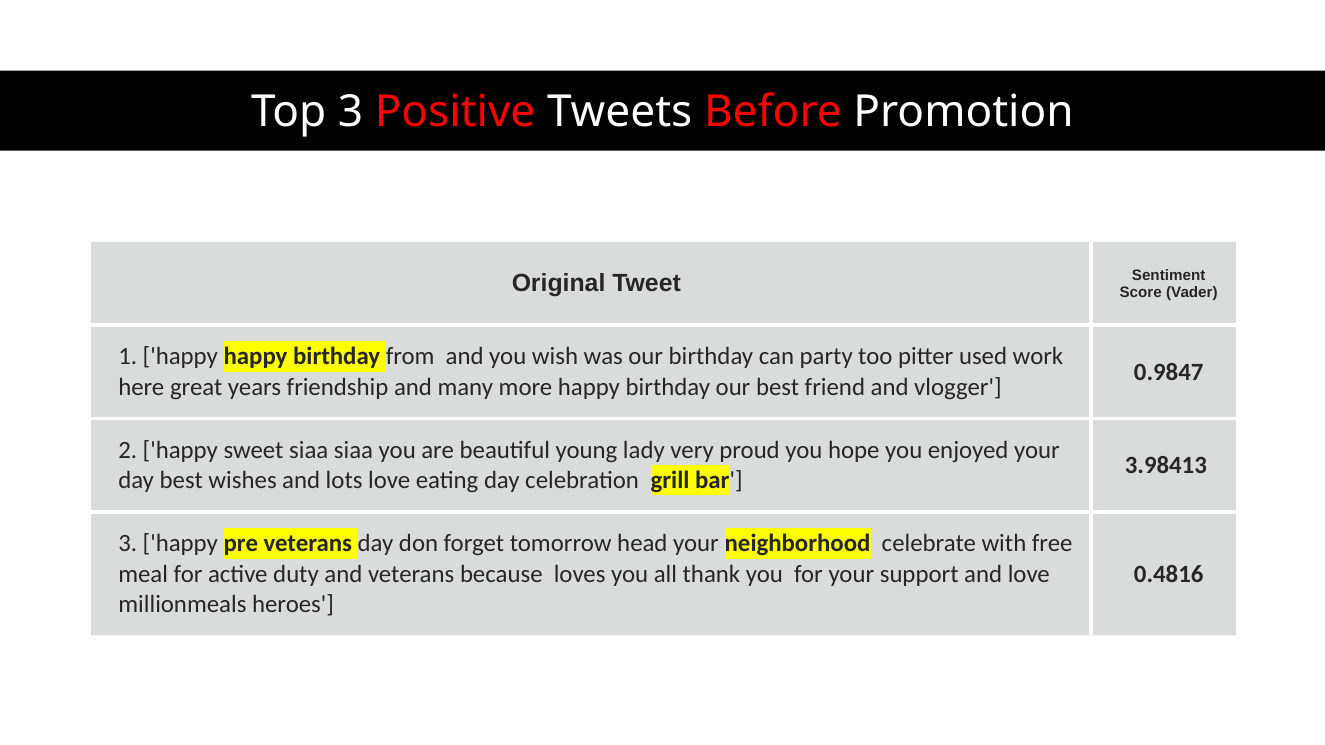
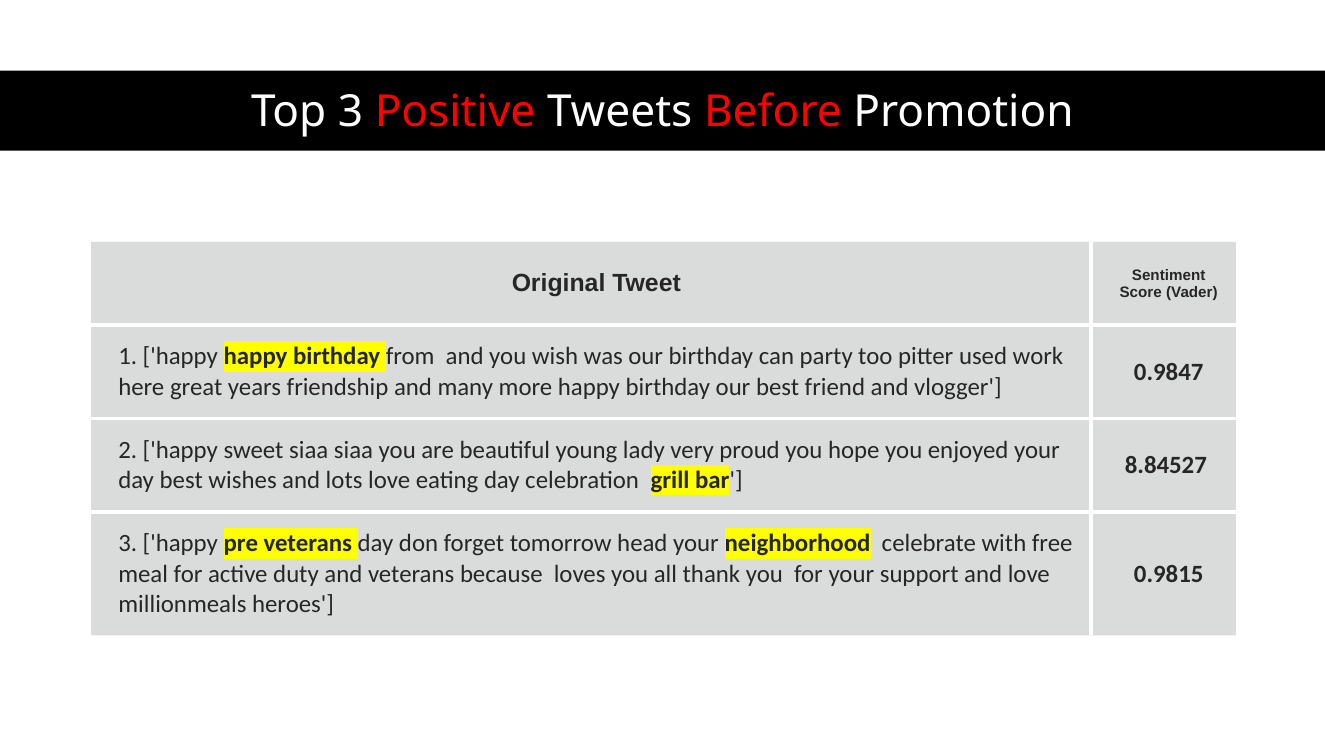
3.98413: 3.98413 -> 8.84527 (1166, 466)
0.4816: 0.4816 -> 0.9815 (1169, 574)
